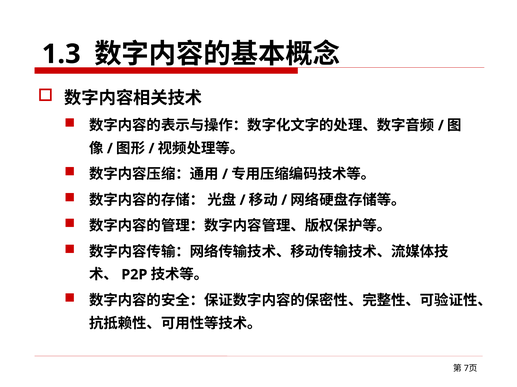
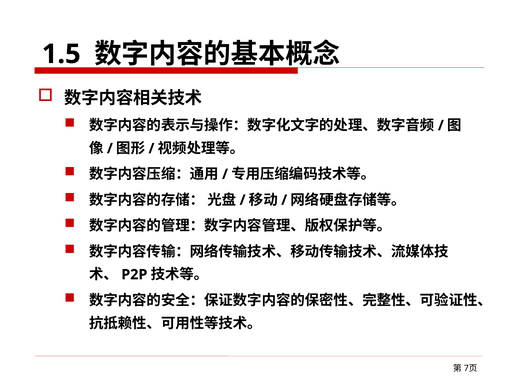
1.3: 1.3 -> 1.5 (61, 54)
